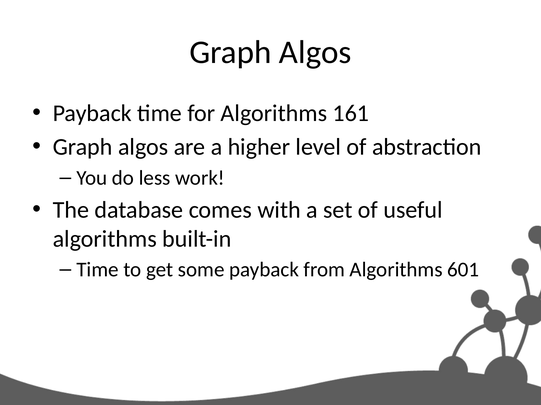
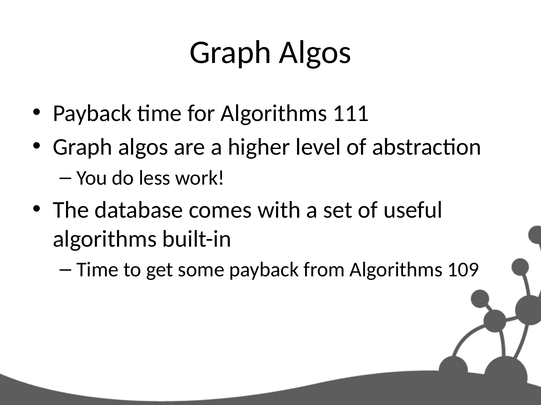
161: 161 -> 111 (351, 114)
601: 601 -> 109 (463, 270)
